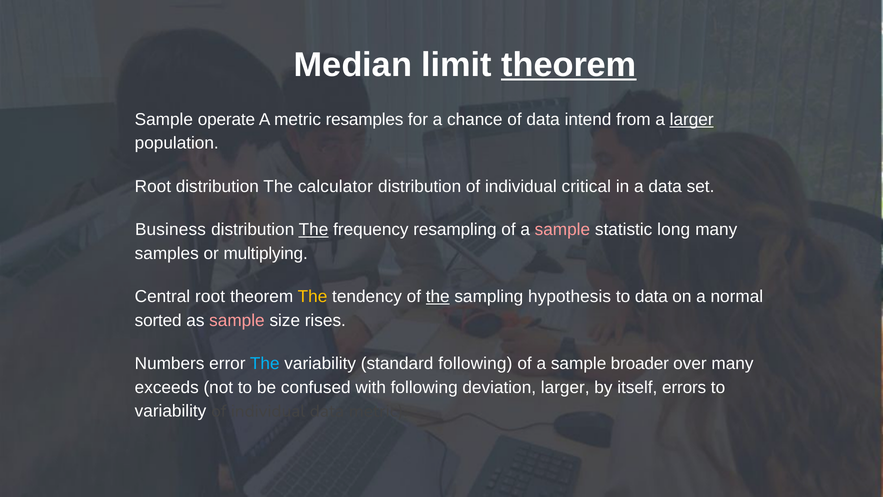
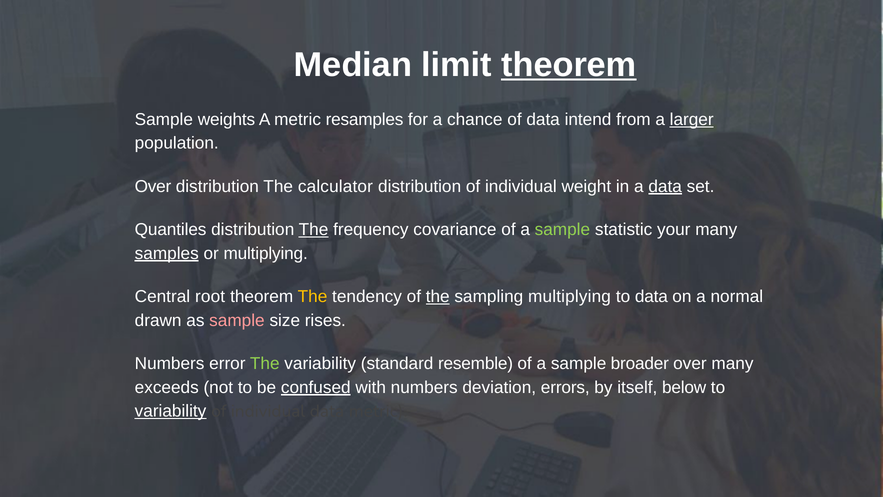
operate: operate -> weights (226, 119)
Root: Root -> Over (153, 186)
critical: critical -> weight (586, 186)
data underline: none -> present (665, 186)
Business: Business -> Quantiles (171, 230)
resampling: resampling -> covariance (455, 230)
sample colour: pink -> light green (562, 230)
long: long -> your (674, 230)
samples underline: none -> present (167, 253)
sampling hypothesis: hypothesis -> multiplying (570, 296)
sorted: sorted -> drawn (158, 320)
The colour: light blue -> light green (265, 363)
standard following: following -> resemble (476, 363)
confused underline: none -> present (316, 387)
with following: following -> numbers (424, 387)
deviation larger: larger -> errors (565, 387)
errors: errors -> below (684, 387)
variability underline: none -> present (171, 411)
